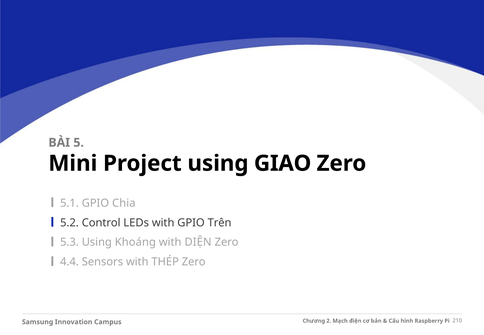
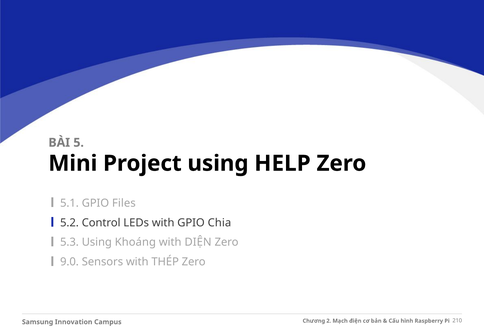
GIAO: GIAO -> HELP (282, 163)
Chia: Chia -> Files (124, 203)
Trên: Trên -> Chia (219, 223)
4.4: 4.4 -> 9.0 (69, 262)
